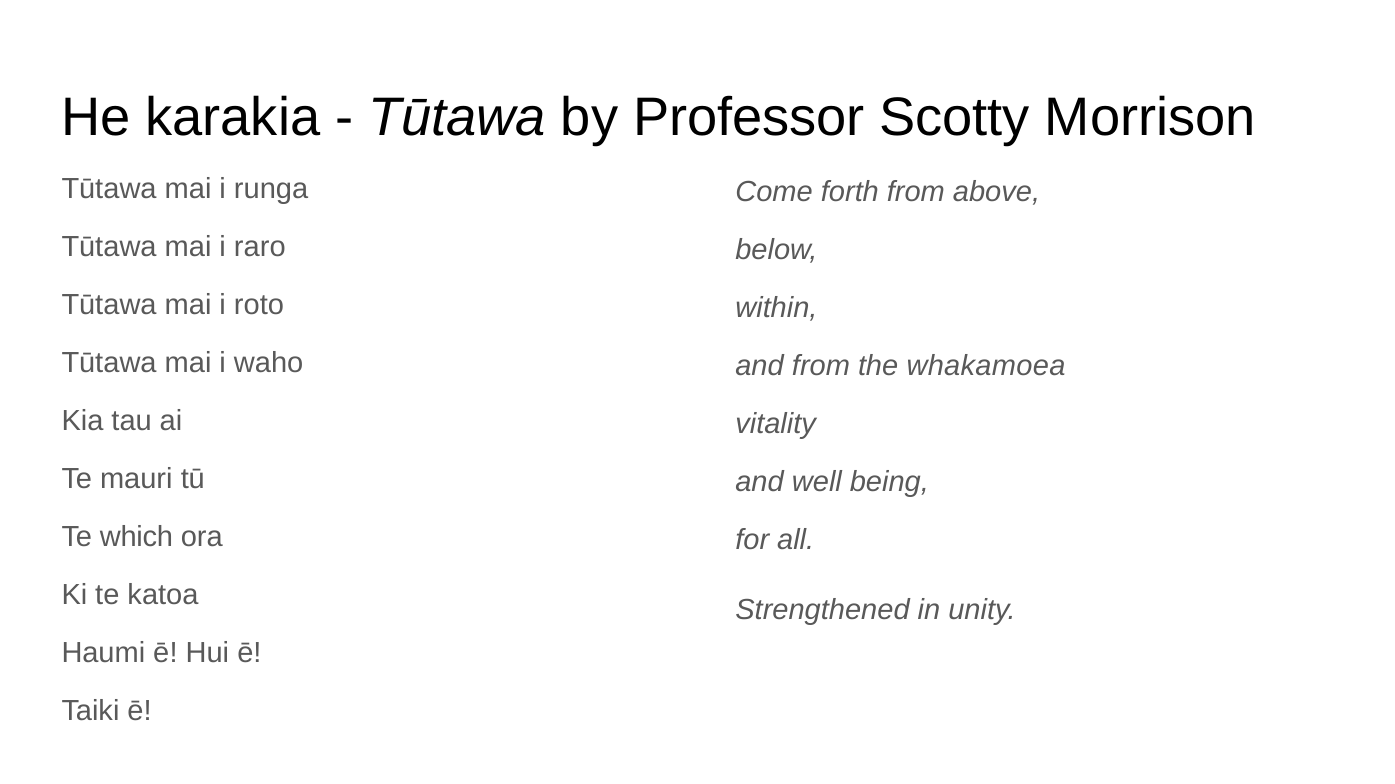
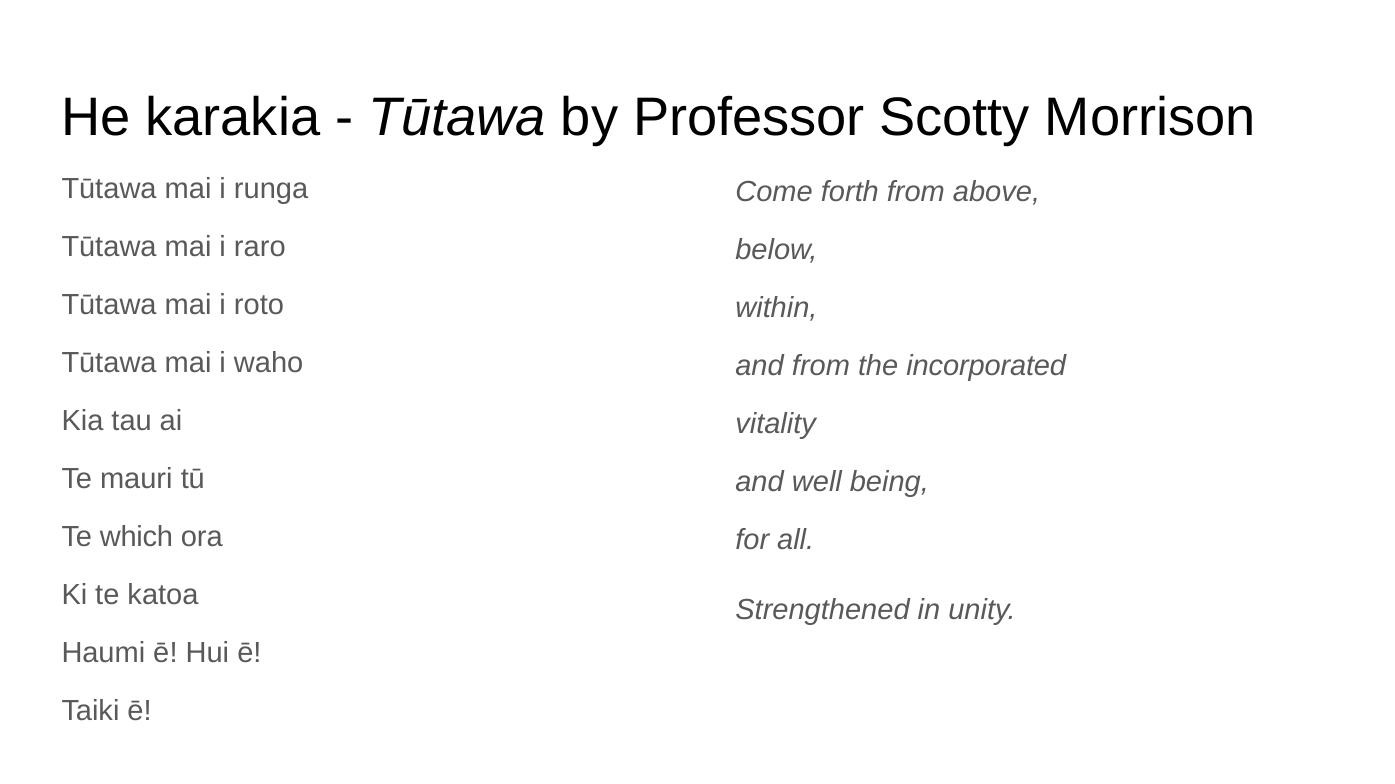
whakamoea: whakamoea -> incorporated (986, 366)
